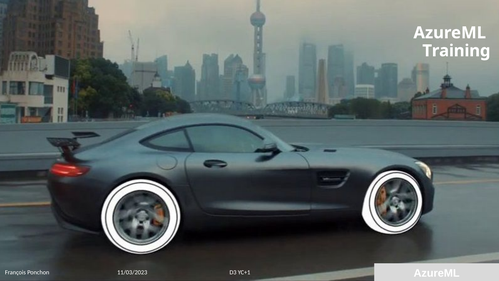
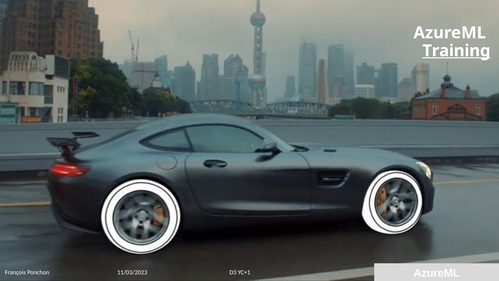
Training underline: none -> present (456, 51)
